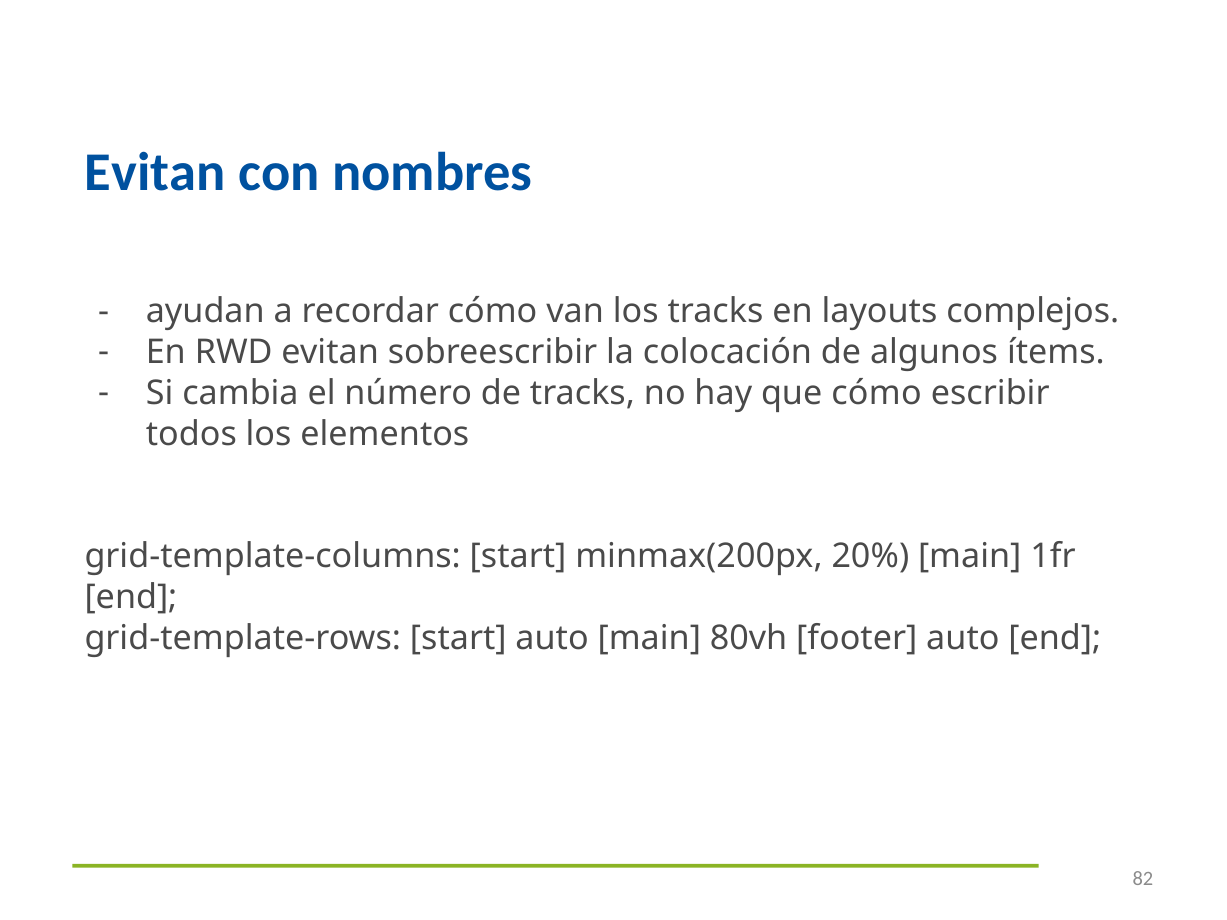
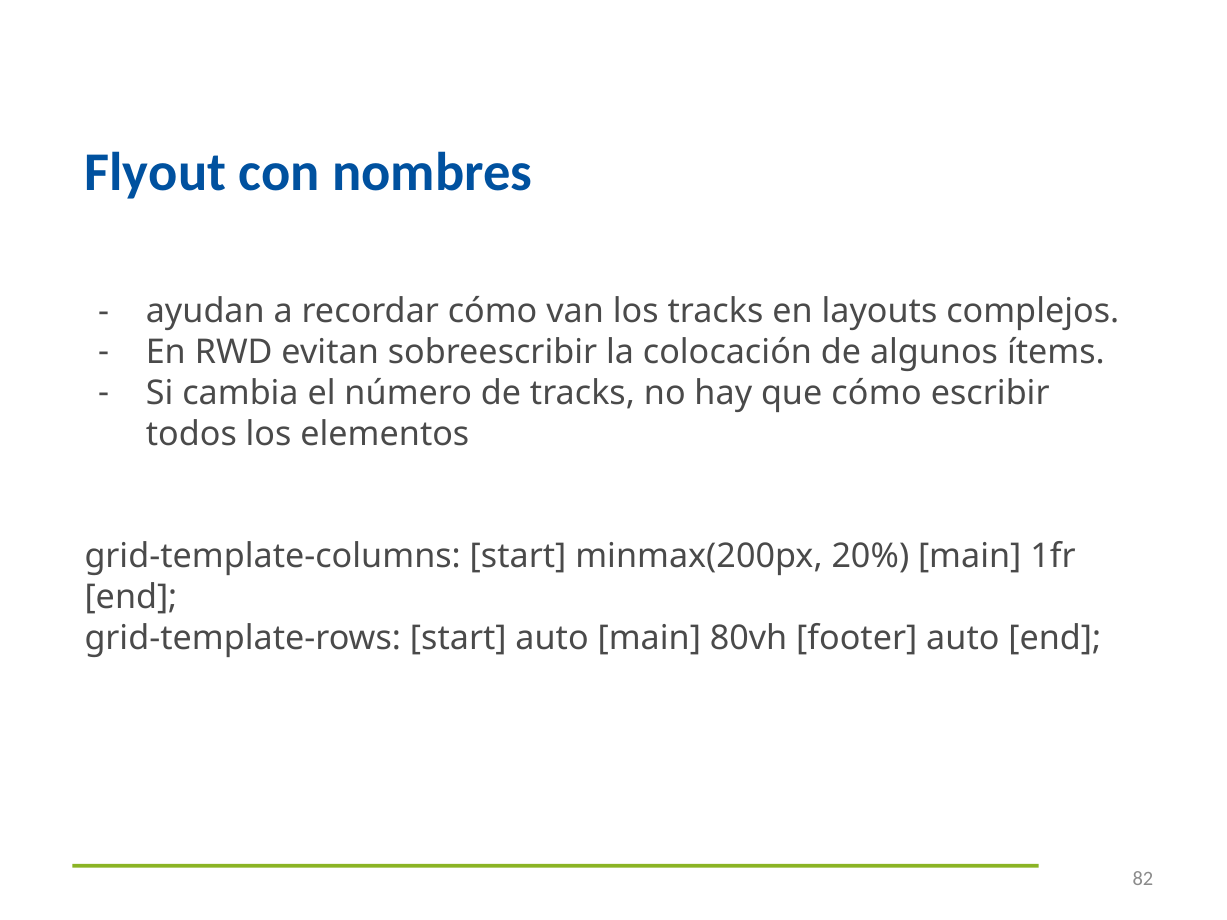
Evitan: Evitan -> Flyout (155, 173)
